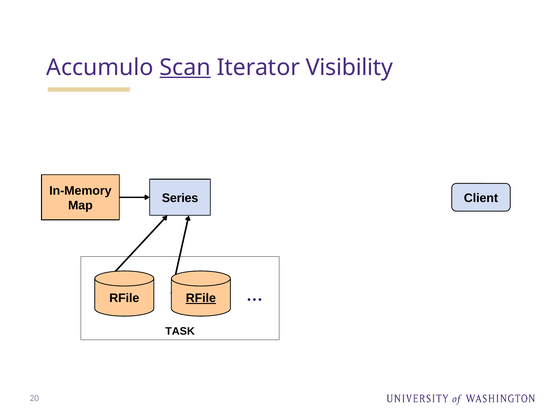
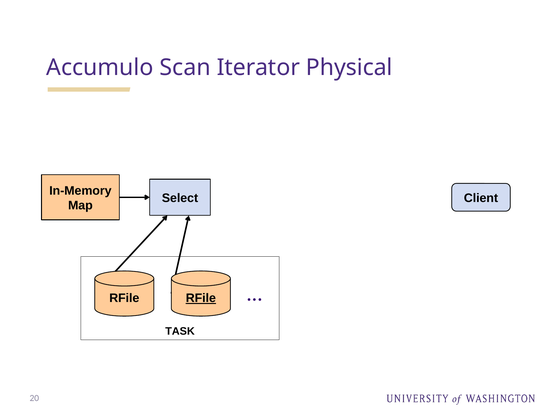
Scan underline: present -> none (185, 68)
Visibility: Visibility -> Physical (349, 68)
Series: Series -> Select (180, 198)
